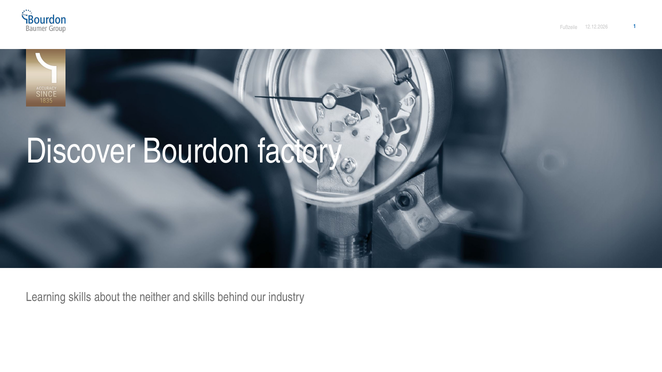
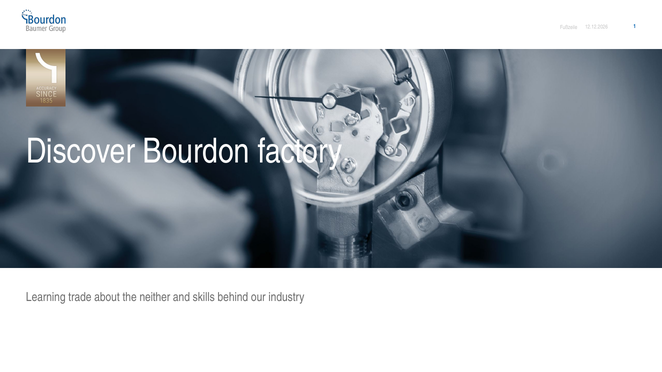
Learning skills: skills -> trade (80, 298)
